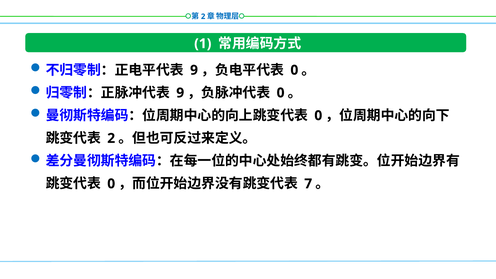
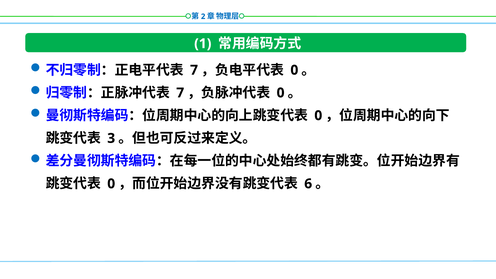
9: 9 -> 7 (194, 70)
9: 9 -> 7 (180, 93)
2: 2 -> 3 (111, 138)
7: 7 -> 6 (308, 184)
